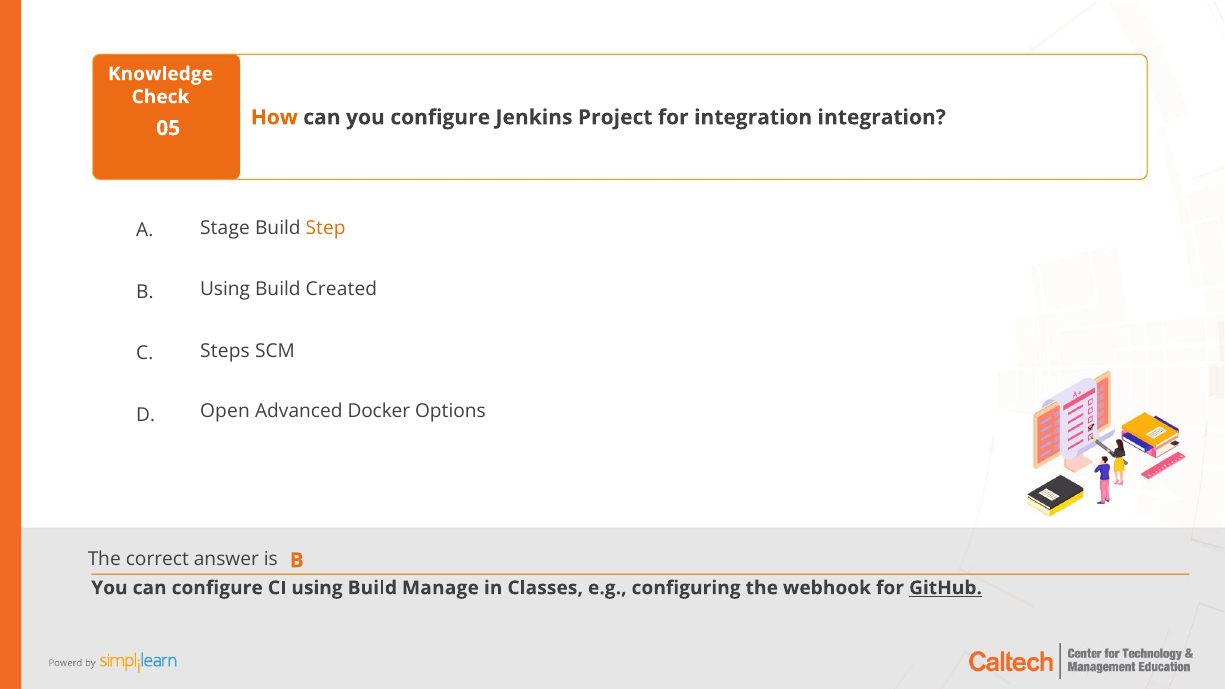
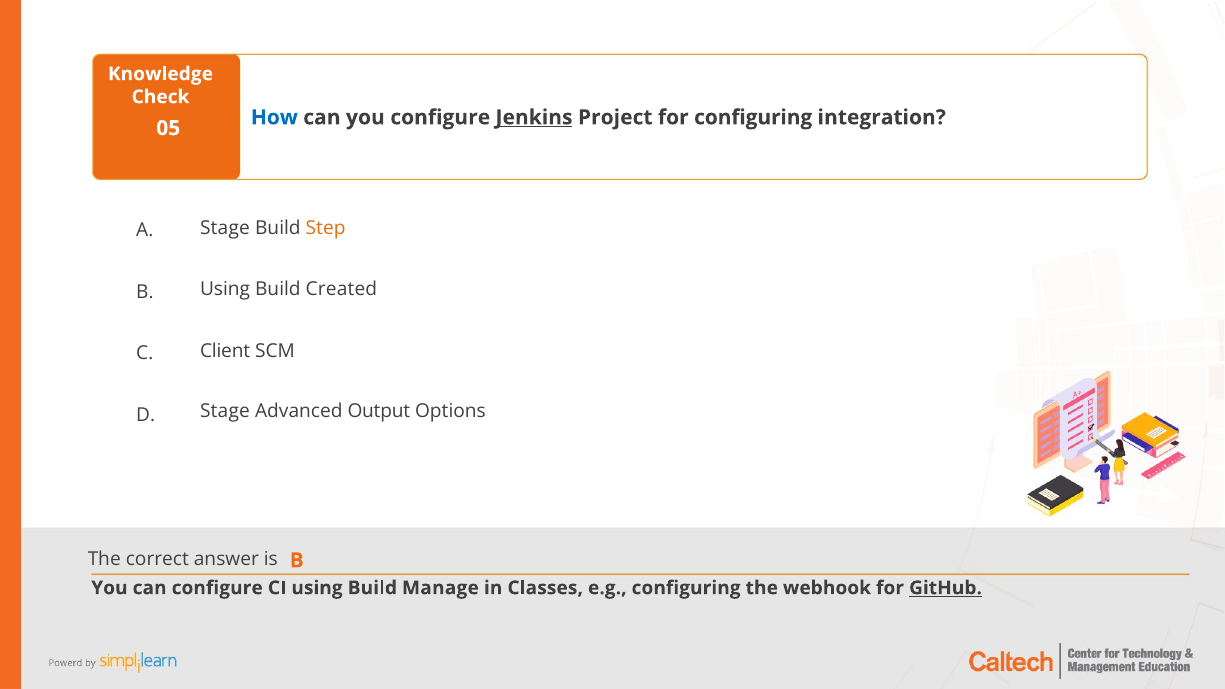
How colour: orange -> blue (274, 117)
Jenkins underline: none -> present (534, 117)
for integration: integration -> configuring (753, 117)
Steps: Steps -> Client (225, 351)
Open: Open -> Stage (225, 411)
Docker: Docker -> Output (379, 411)
